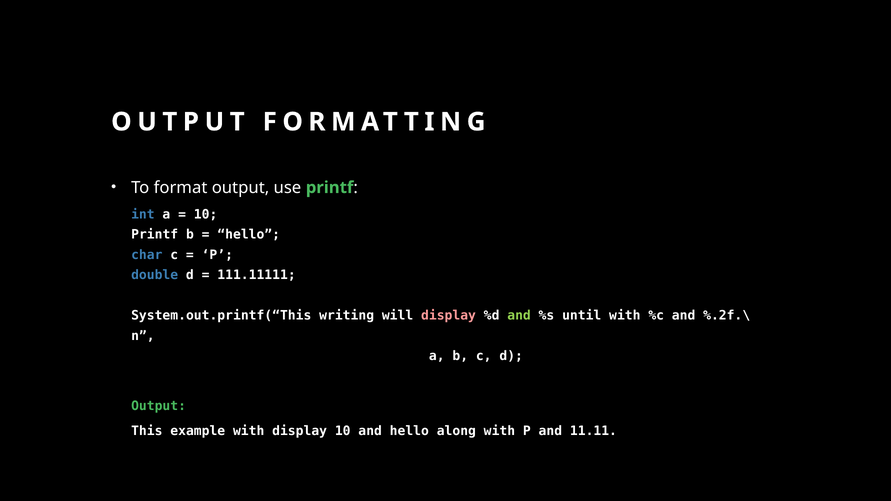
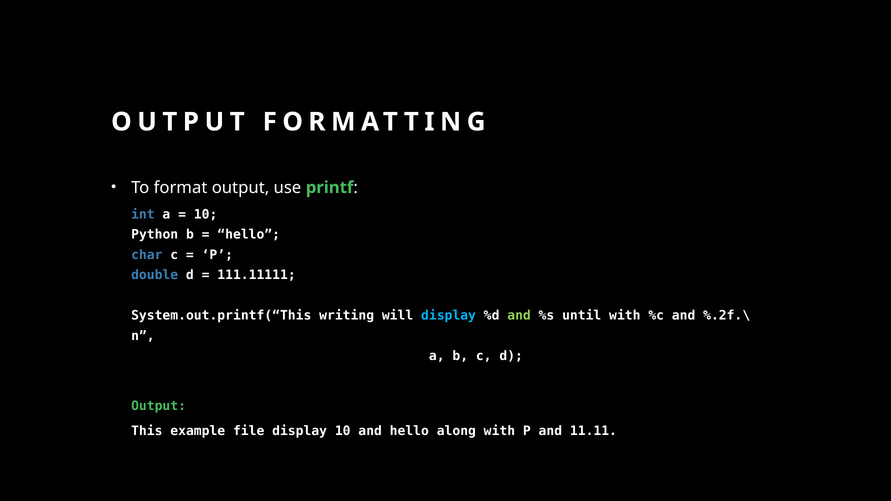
Printf: Printf -> Python (155, 235)
display colour: pink -> light blue (449, 316)
example with: with -> file (249, 431)
